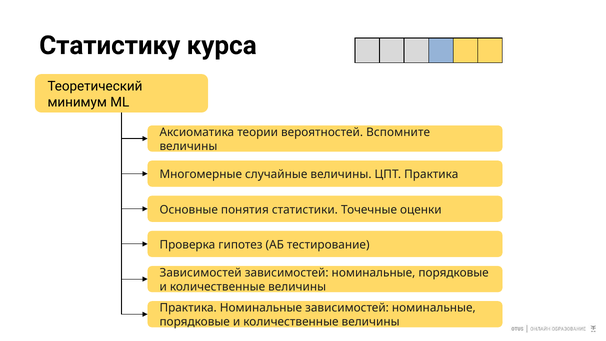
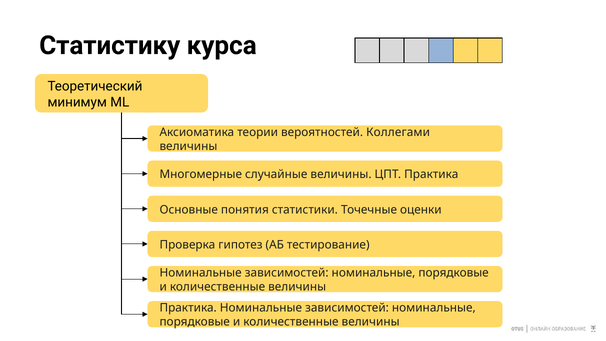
Вспомните: Вспомните -> Коллегами (398, 132)
Зависимостей: Зависимостей -> Номинальные (201, 273)
